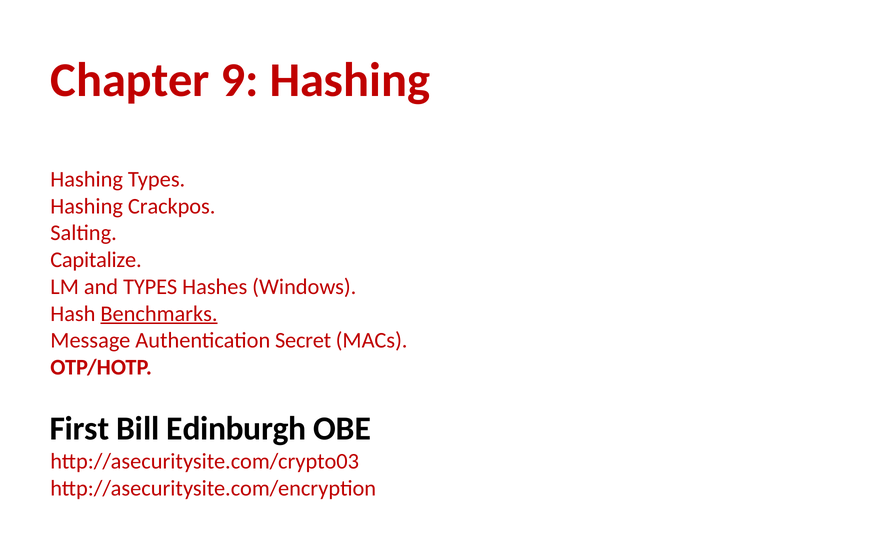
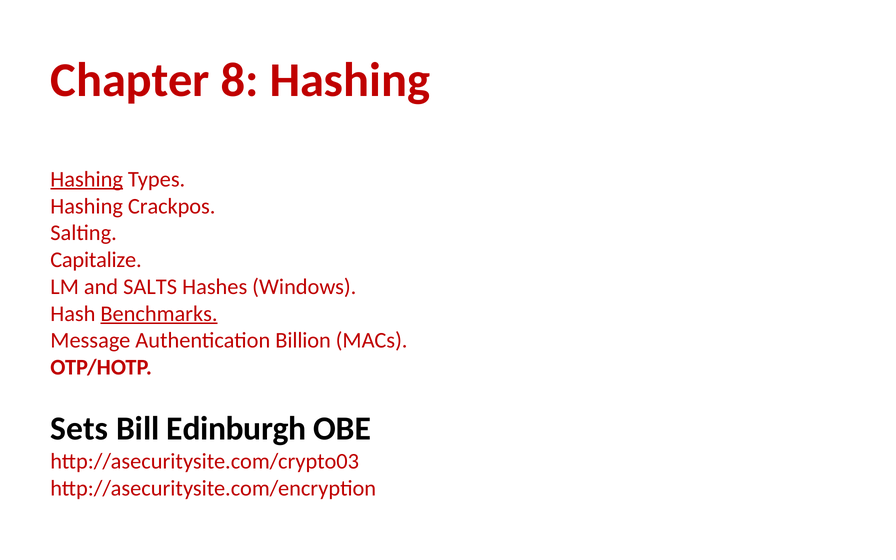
9: 9 -> 8 (240, 80)
Hashing underline: none -> present (87, 179)
and TYPES: TYPES -> SALTS (150, 287)
Secret: Secret -> Billion (303, 341)
First: First -> Sets (79, 429)
